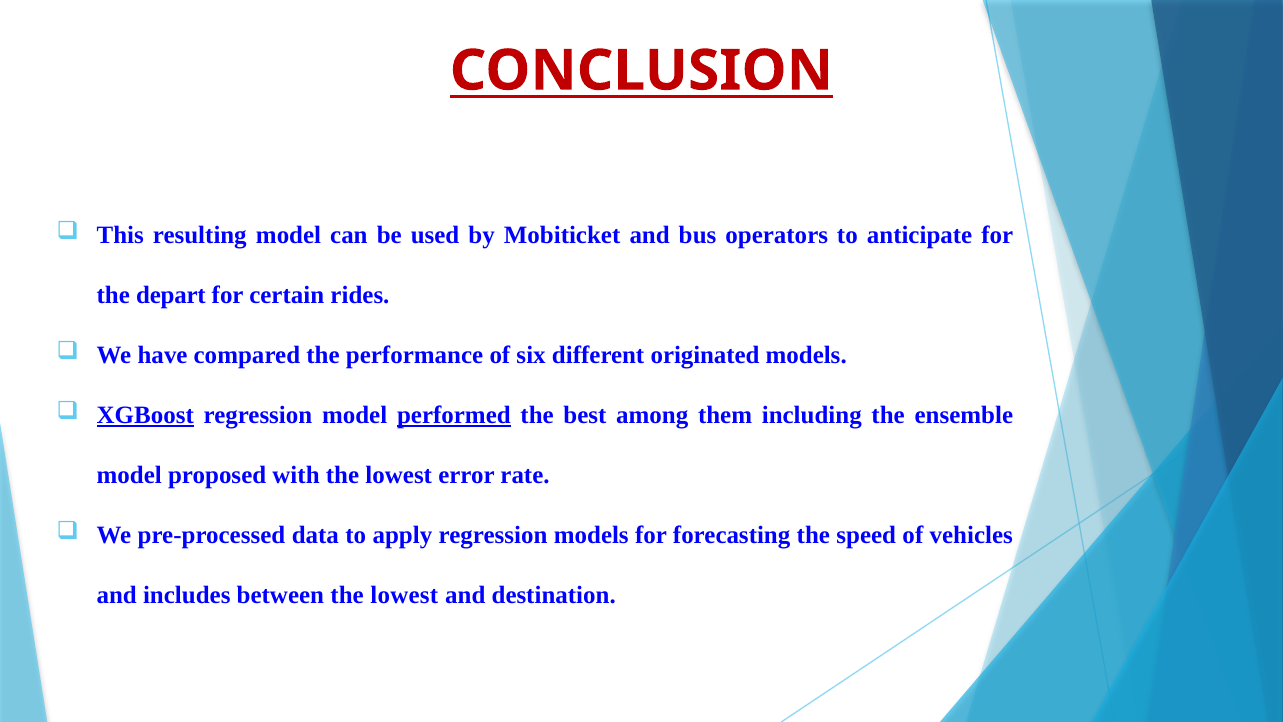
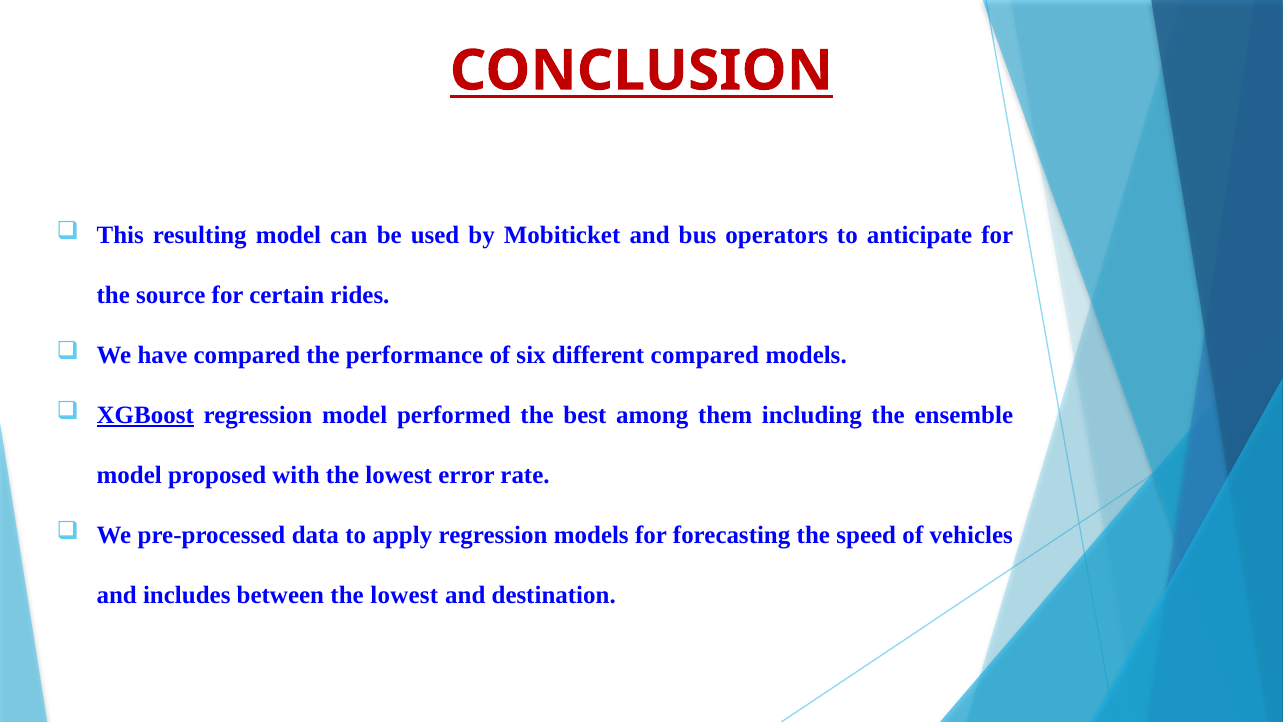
depart: depart -> source (171, 295)
different originated: originated -> compared (705, 355)
performed underline: present -> none (454, 415)
